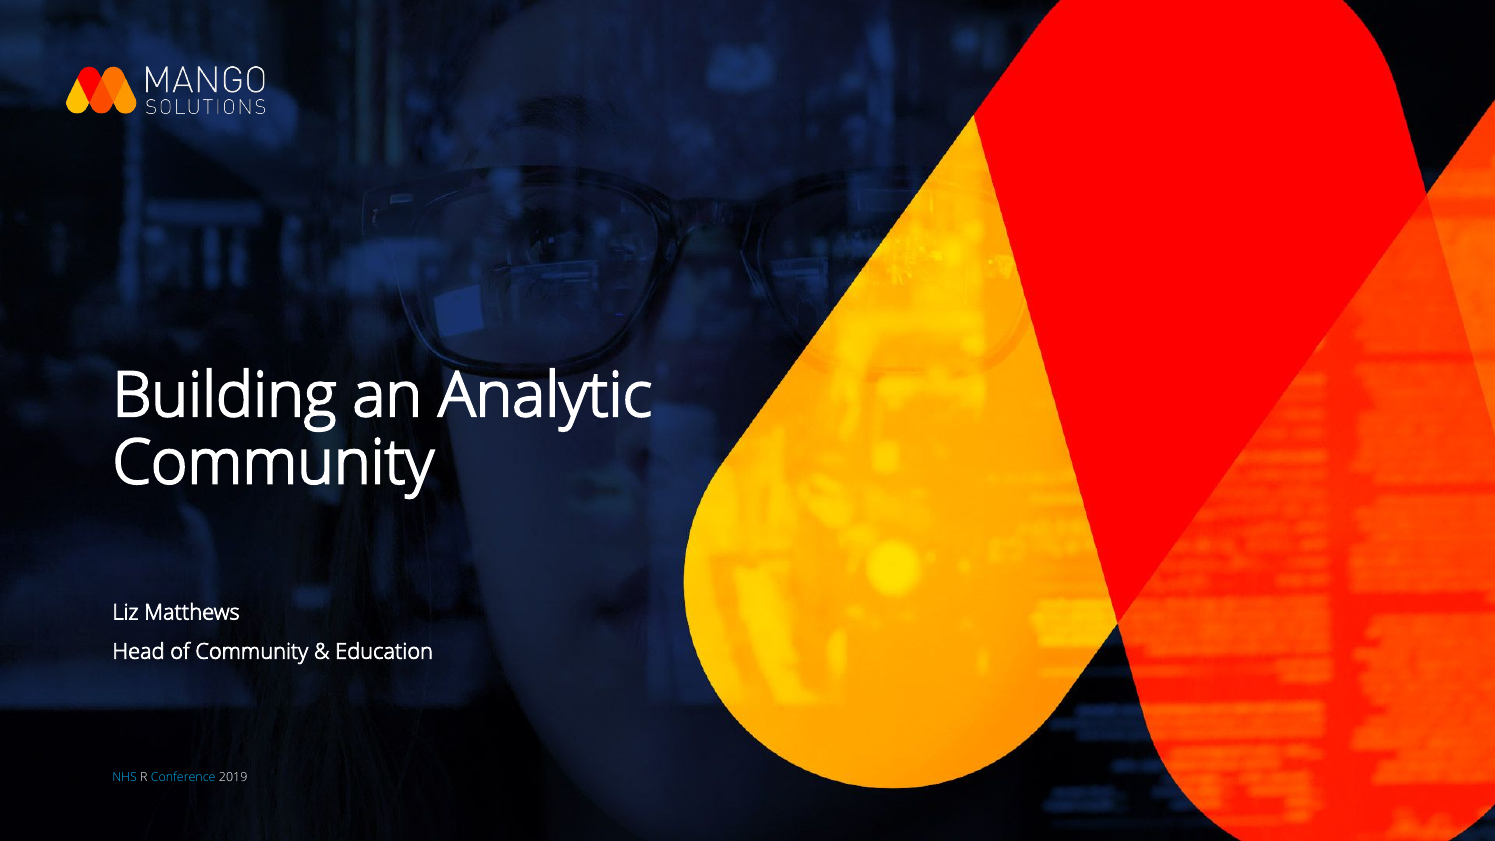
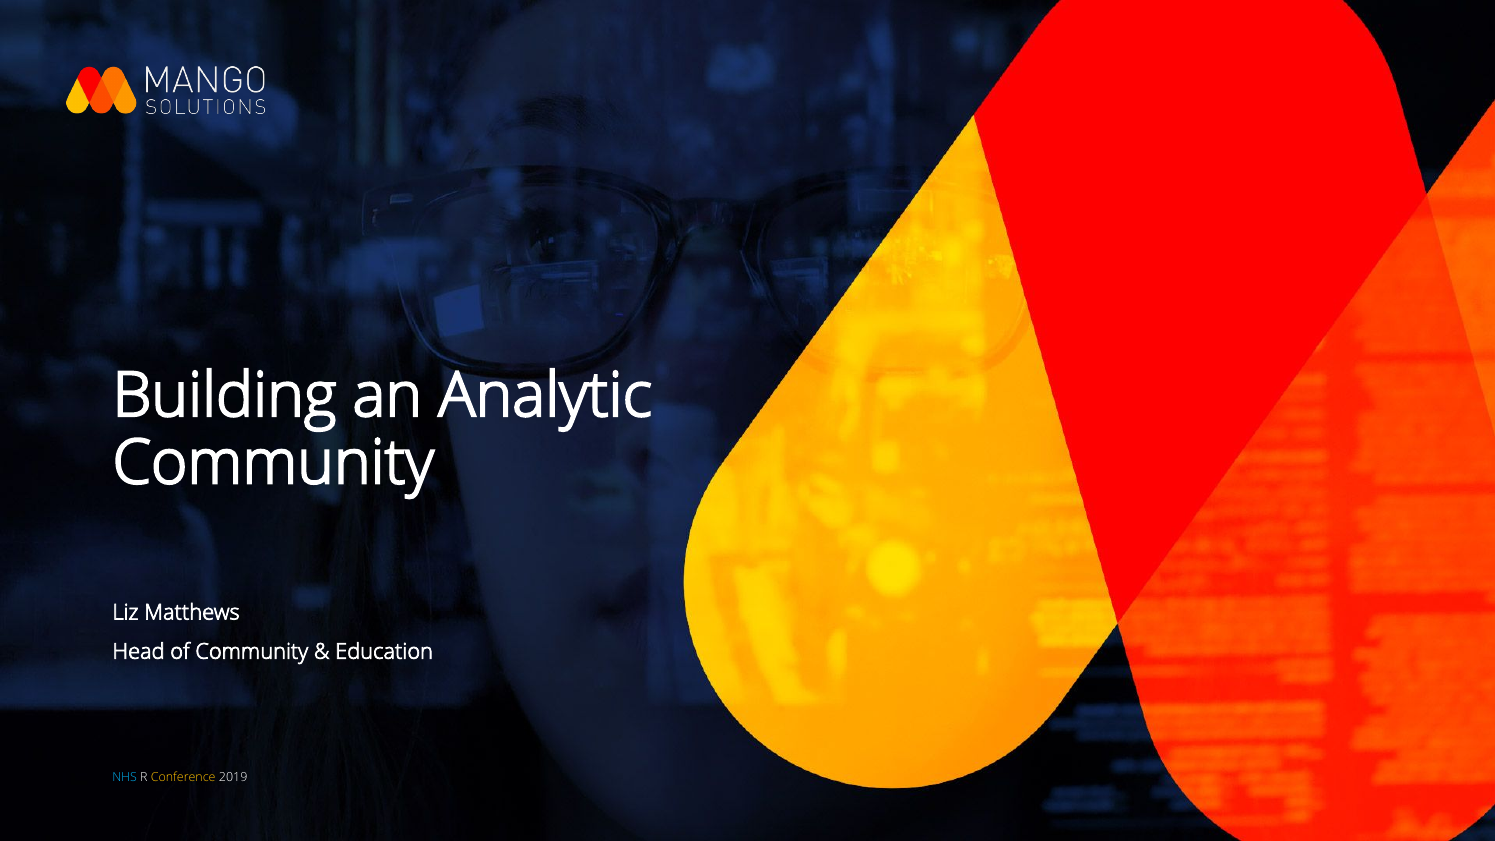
Conference colour: light blue -> yellow (183, 777)
